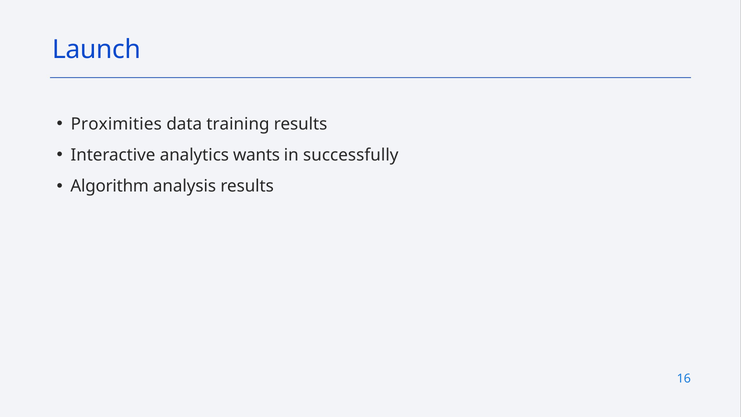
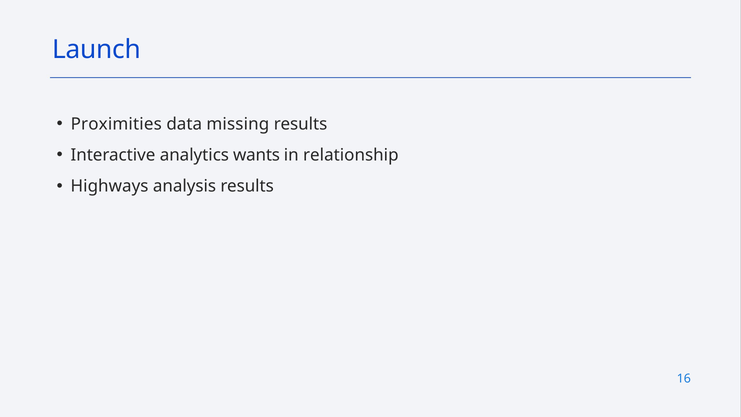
training: training -> missing (238, 124)
successfully: successfully -> relationship (351, 155)
Algorithm: Algorithm -> Highways (110, 186)
